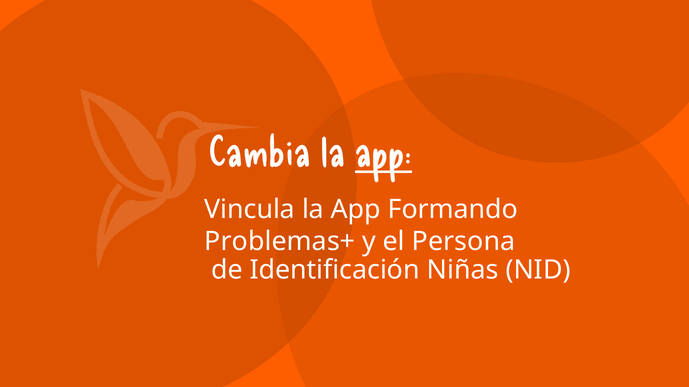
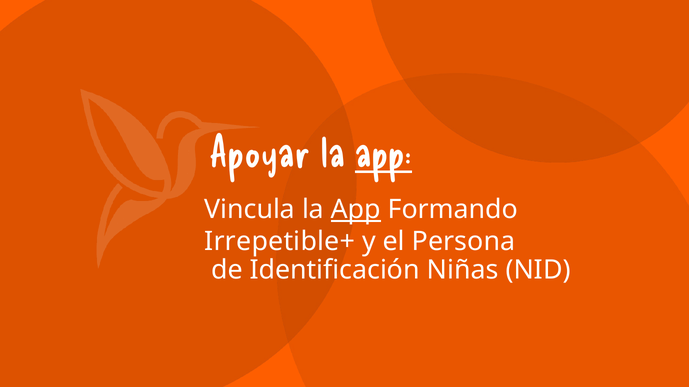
Cambia: Cambia -> Apoyar (260, 154)
App underline: none -> present (356, 210)
Problemas+: Problemas+ -> Irrepetible+ (280, 242)
